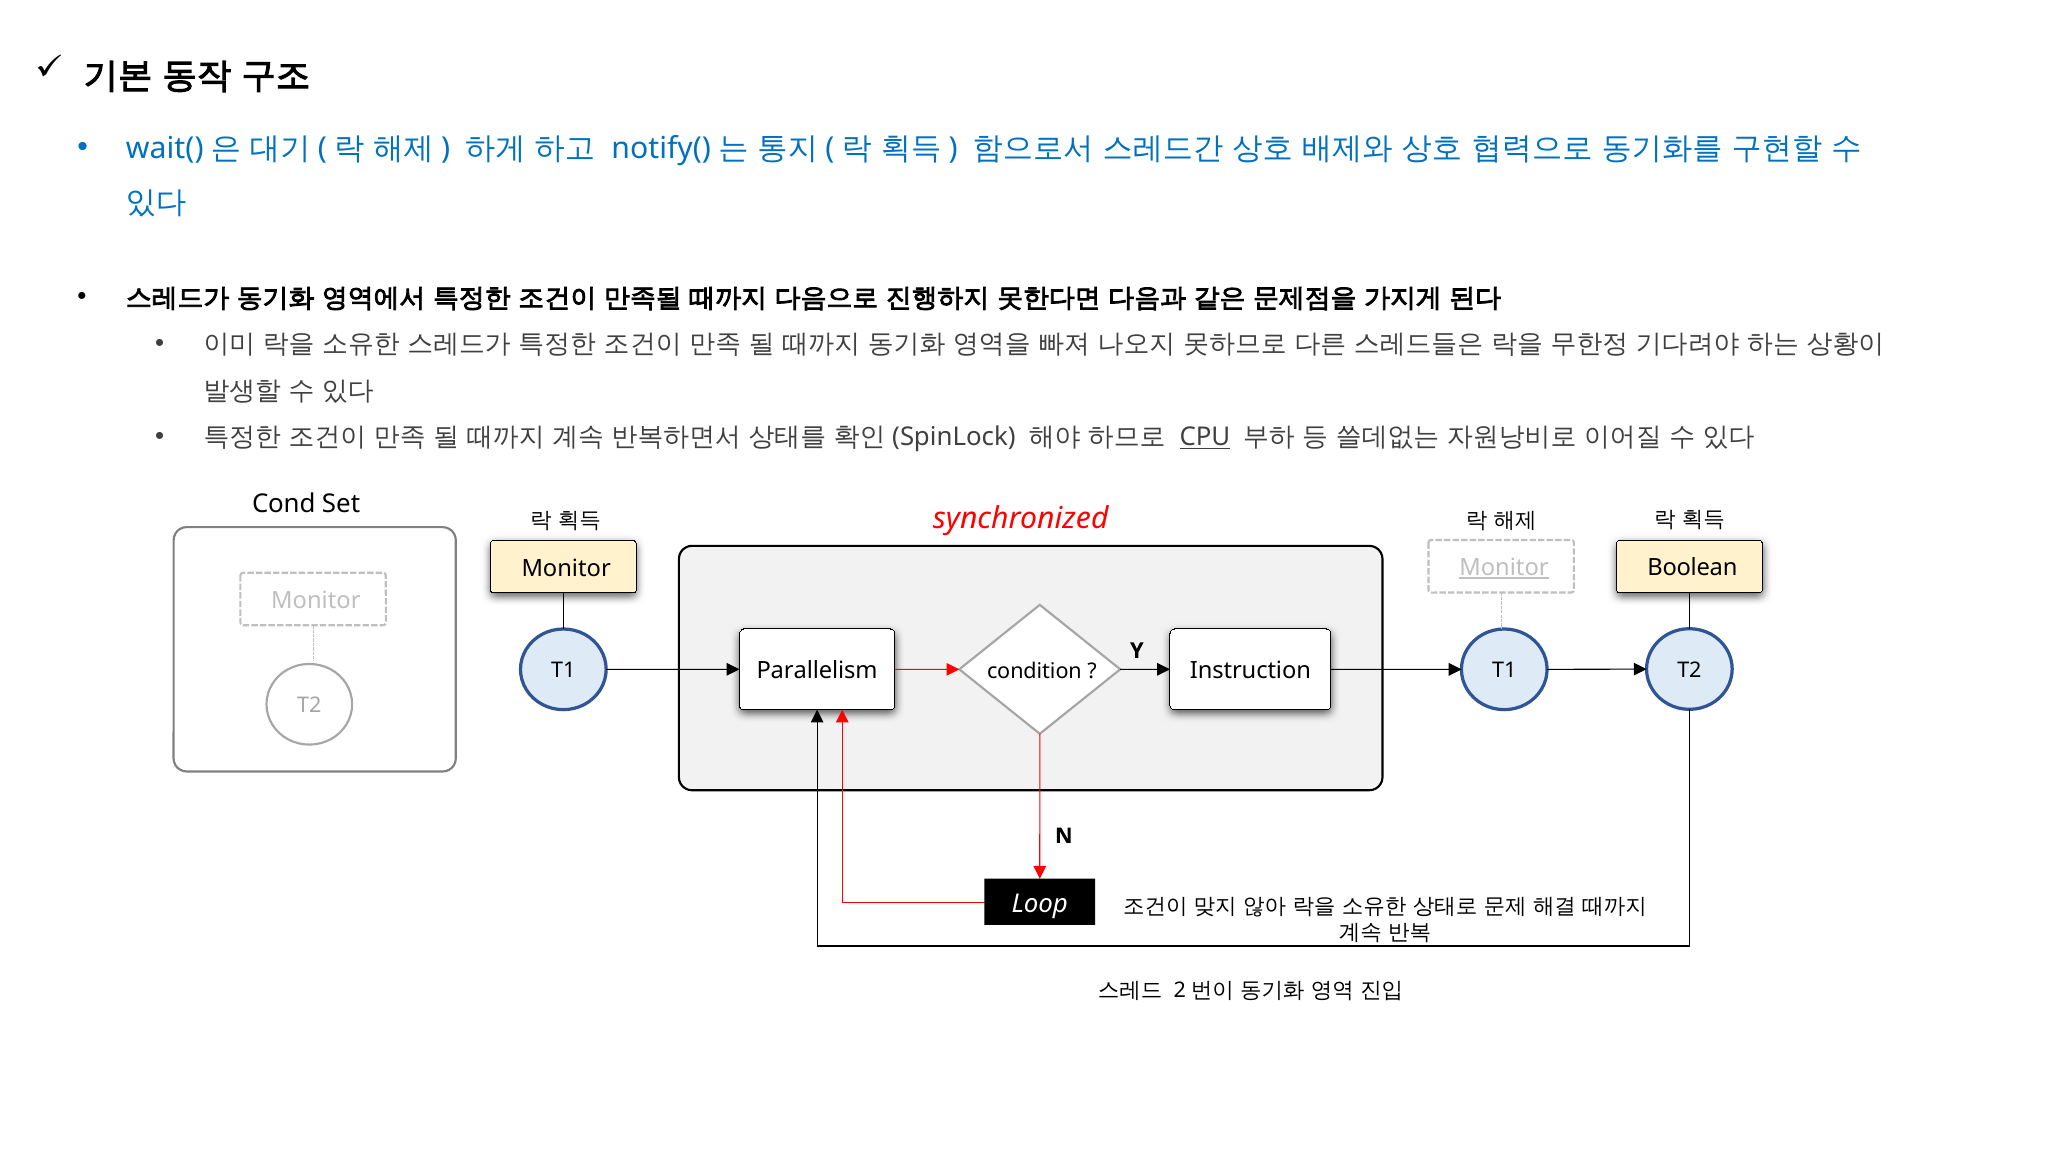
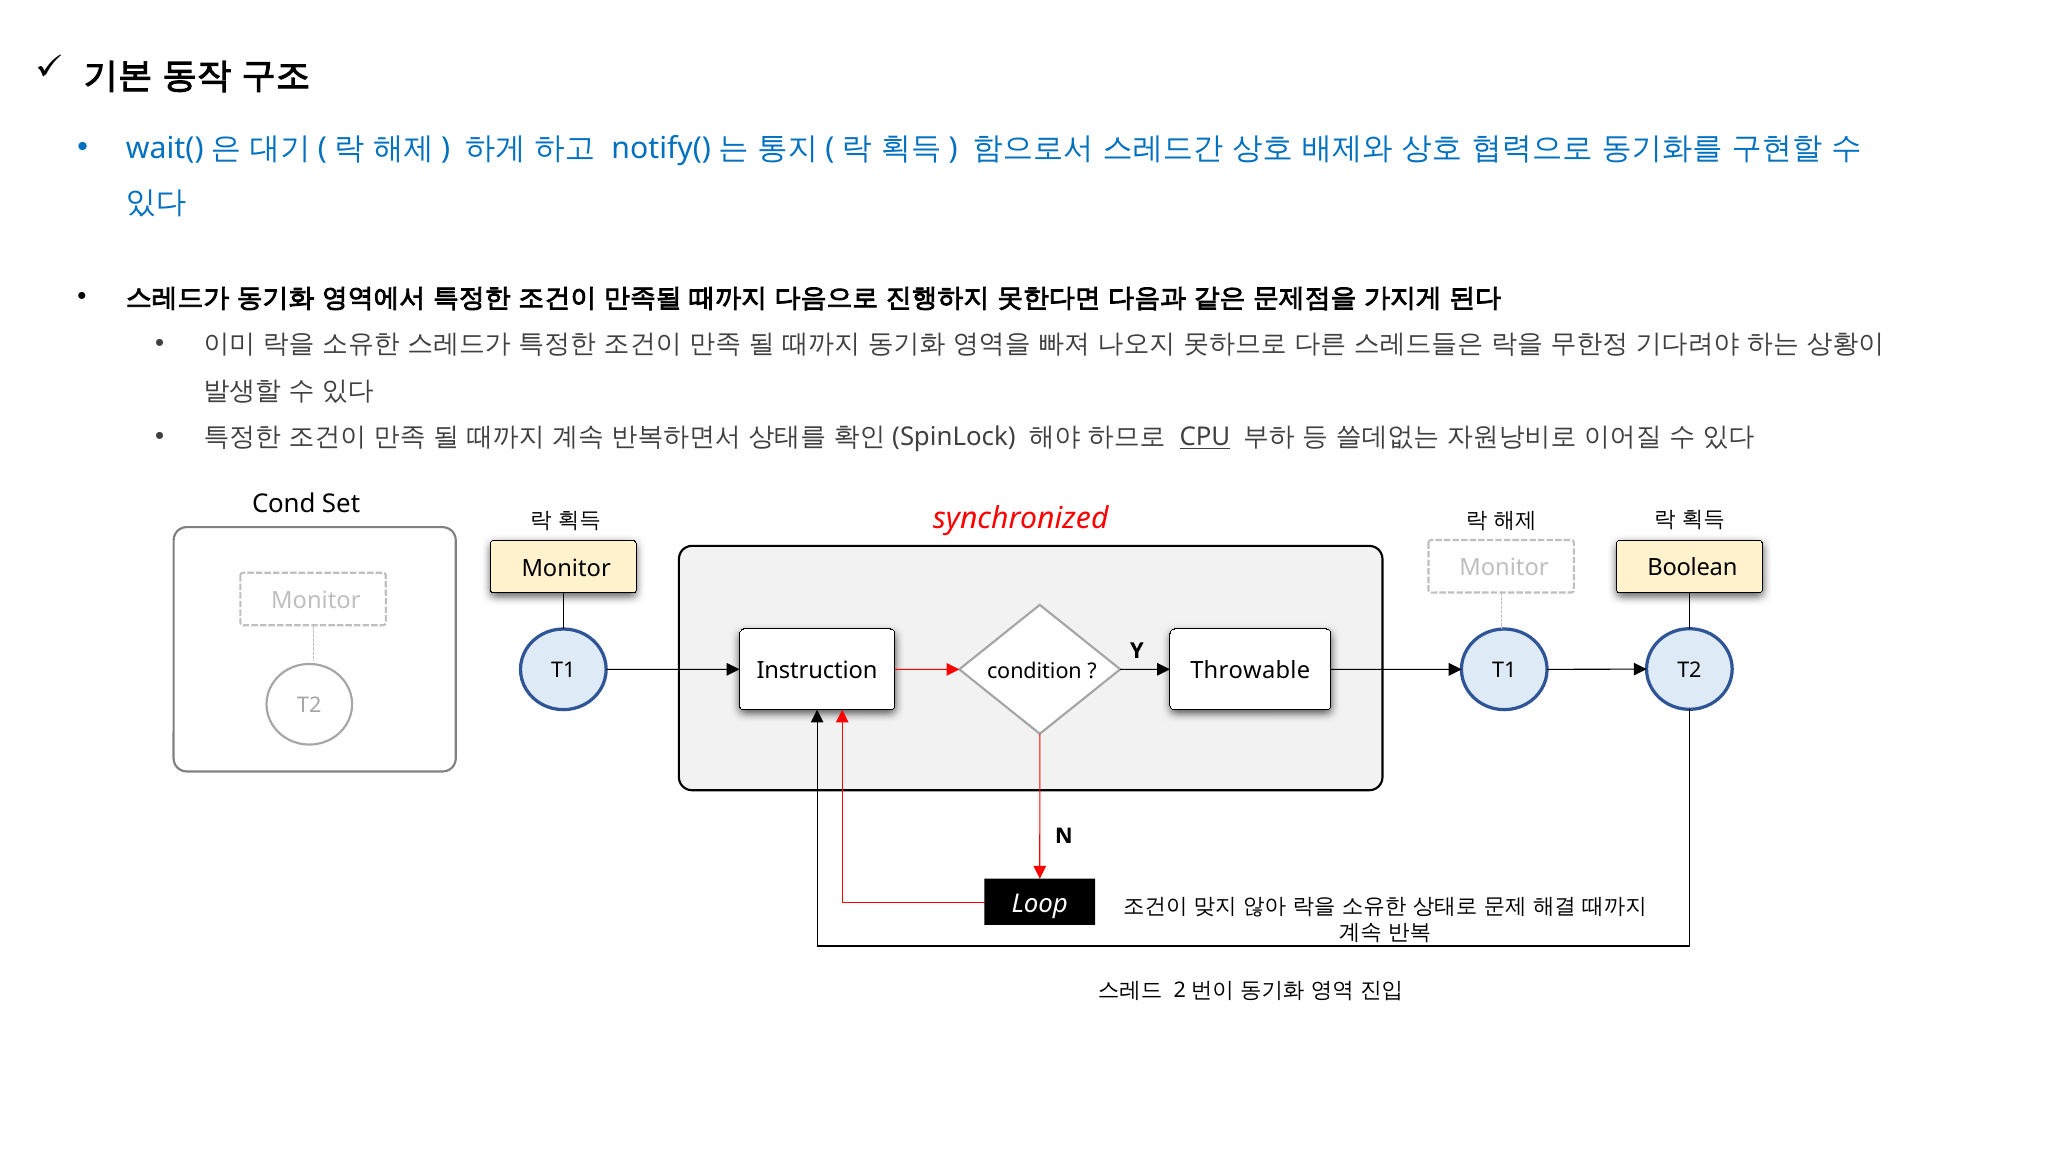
Monitor underline: present -> none (1504, 568)
Parallelism: Parallelism -> Instruction (817, 671)
Instruction: Instruction -> Throwable (1250, 671)
